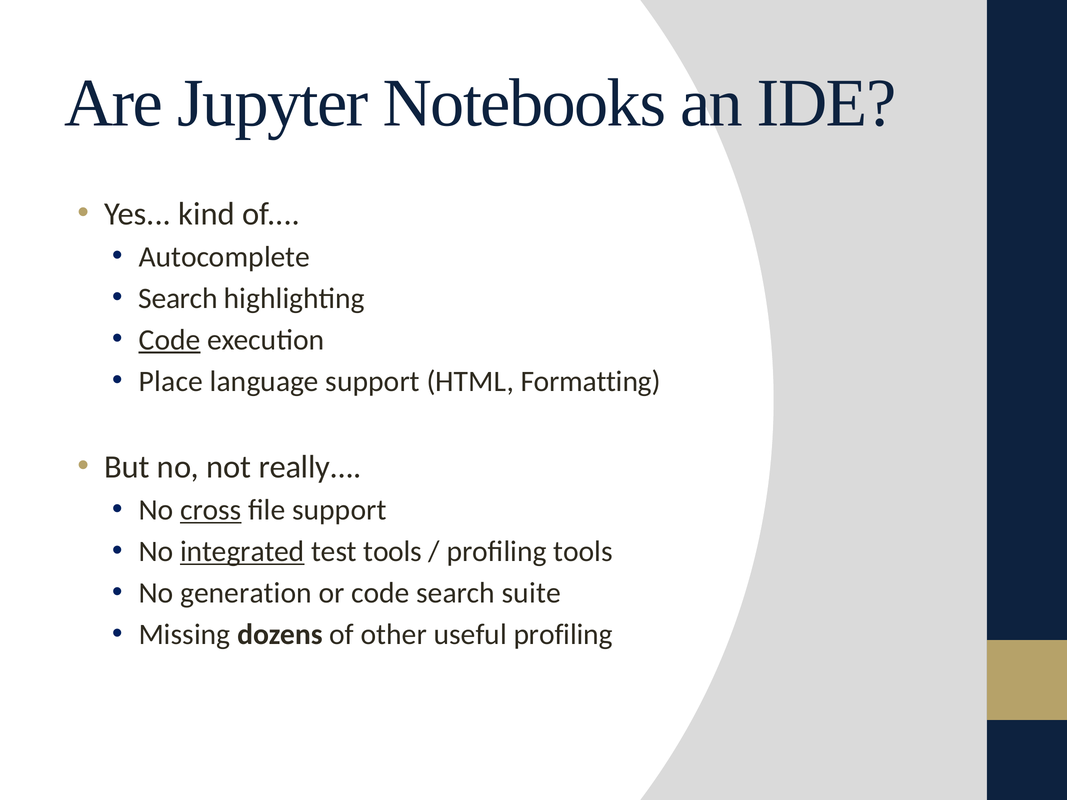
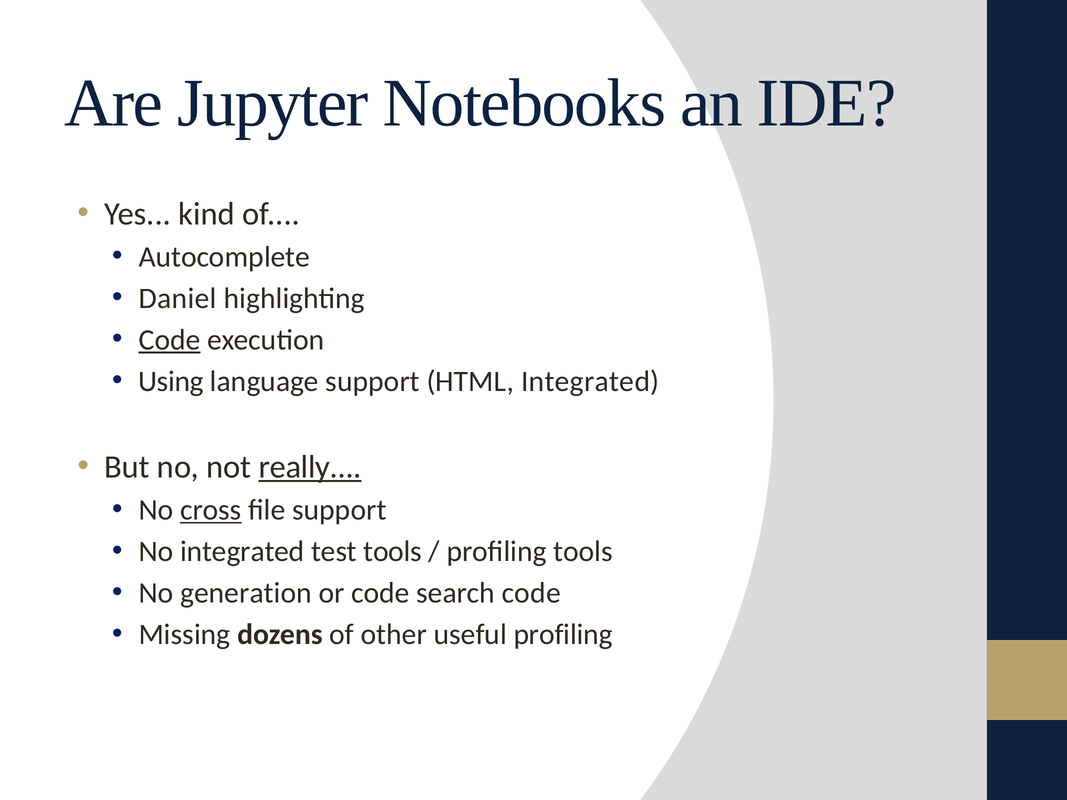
Search: Search -> Daniel (178, 298)
Place: Place -> Using (171, 381)
HTML Formatting: Formatting -> Integrated (590, 381)
really underline: none -> present (310, 467)
integrated underline: present -> none (242, 552)
search suite: suite -> code (531, 593)
